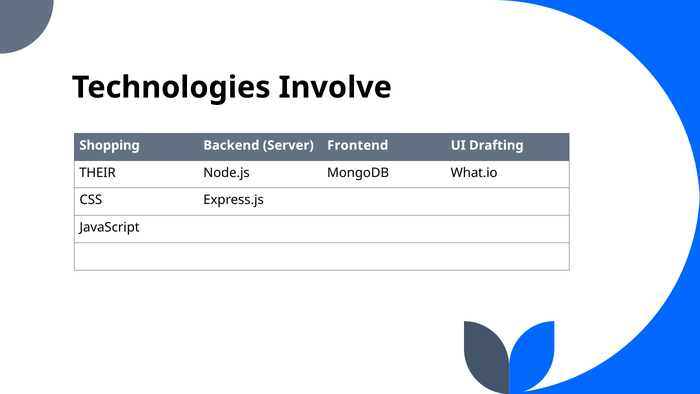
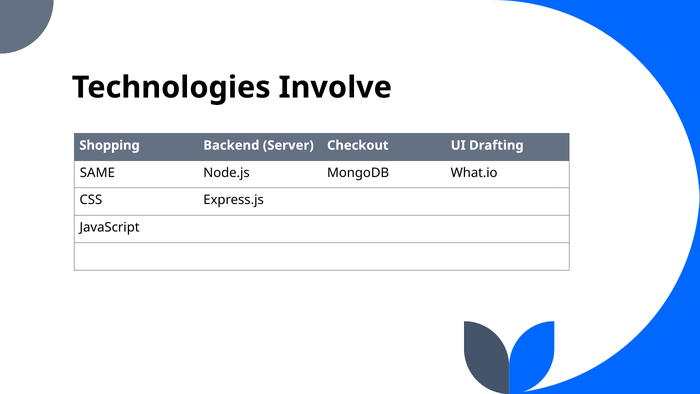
Frontend: Frontend -> Checkout (358, 145)
THEIR: THEIR -> SAME (97, 173)
